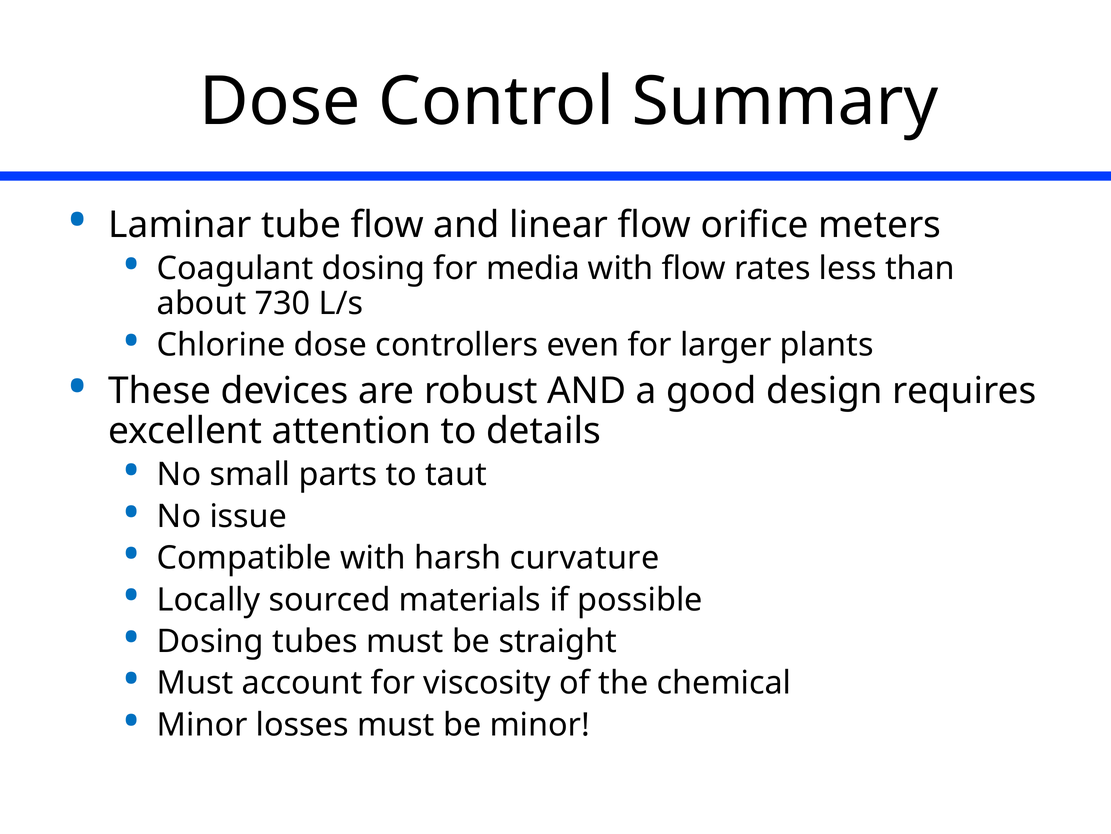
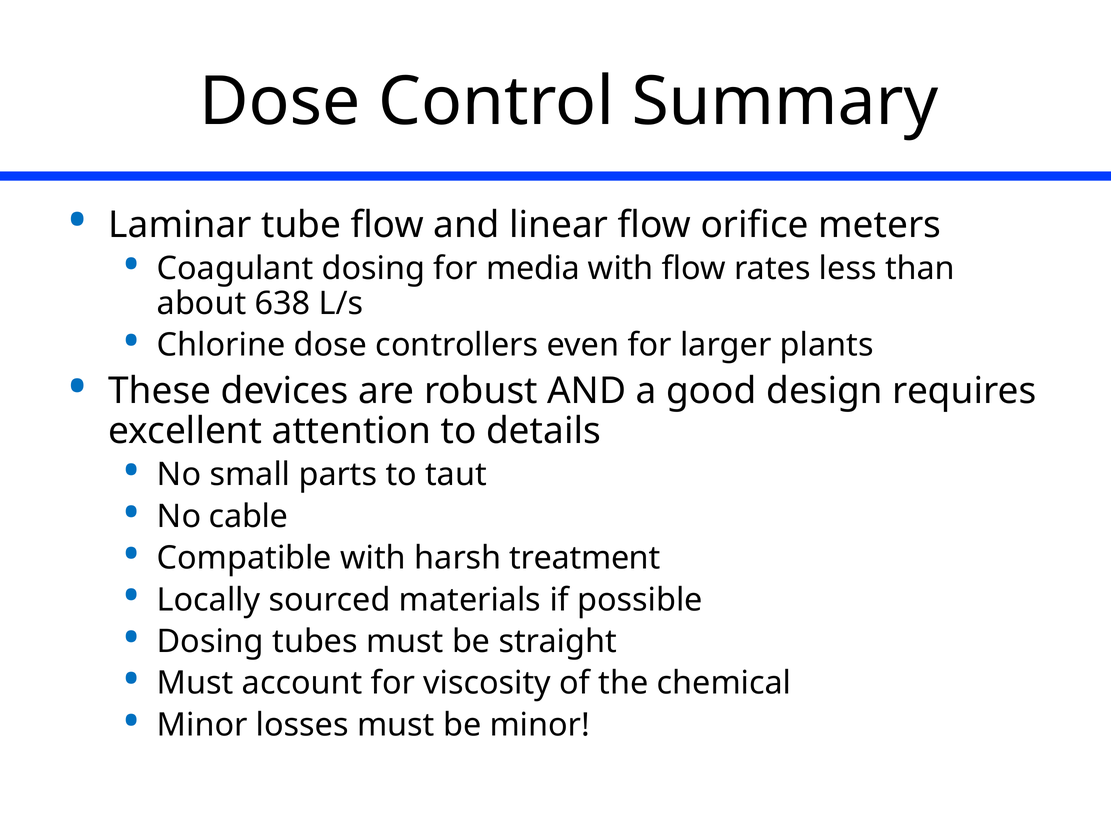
730: 730 -> 638 (282, 303)
issue: issue -> cable (248, 516)
curvature: curvature -> treatment (585, 558)
